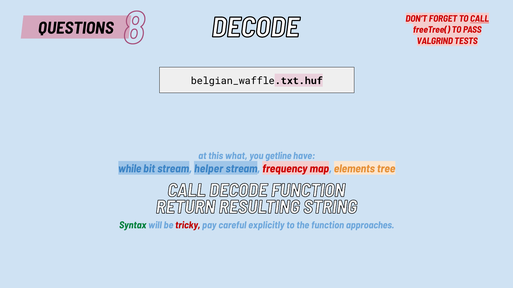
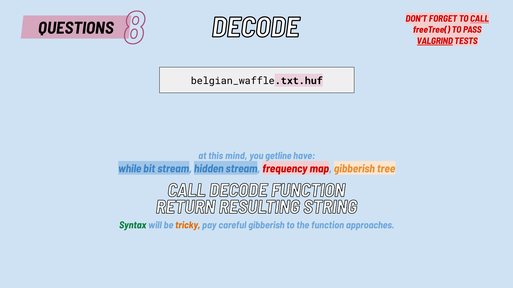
VALGRIND underline: none -> present (435, 41)
what: what -> mind (236, 156)
helper: helper -> hidden (209, 169)
map elements: elements -> gibberish (354, 169)
tricky colour: red -> orange (188, 226)
careful explicitly: explicitly -> gibberish (266, 226)
